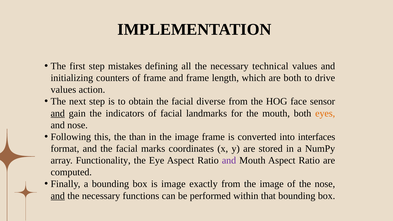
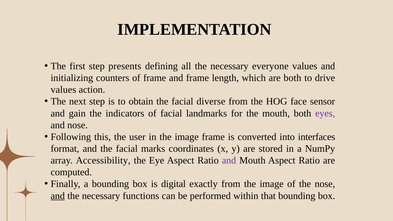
mistakes: mistakes -> presents (125, 66)
technical: technical -> everyone (270, 66)
and underline: present -> none (58, 113)
eyes colour: orange -> purple (325, 113)
than: than -> user (137, 137)
Functionality: Functionality -> Accessibility (103, 160)
is image: image -> digital (173, 184)
